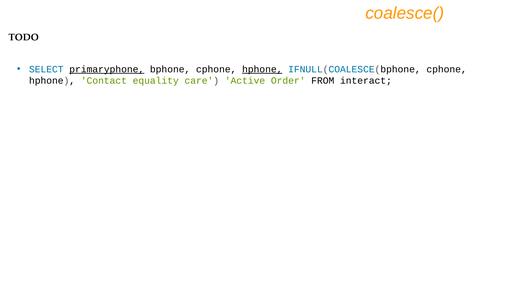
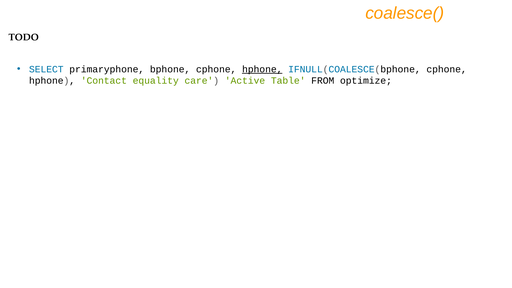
primaryphone underline: present -> none (107, 69)
Order: Order -> Table (288, 81)
interact: interact -> optimize (366, 81)
